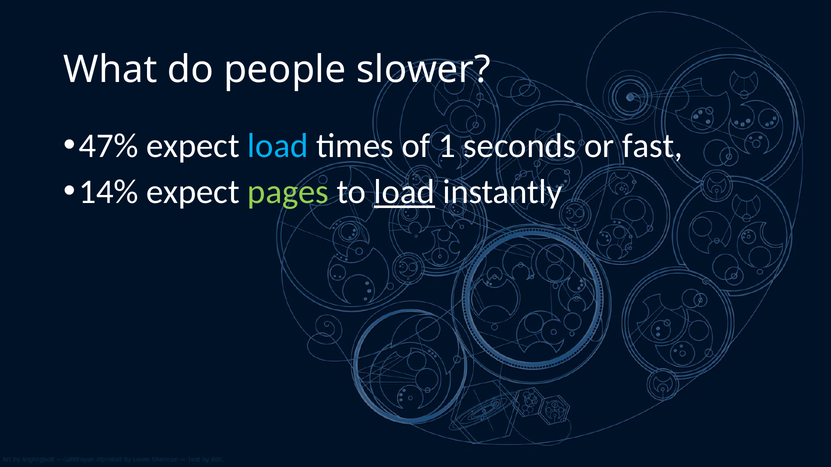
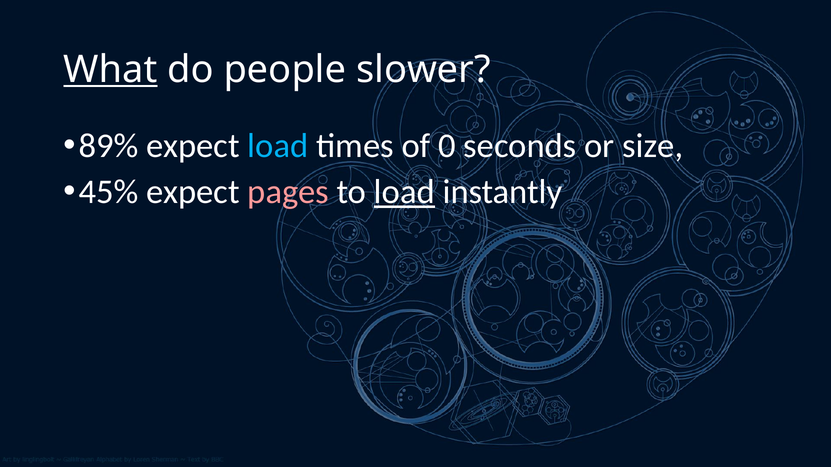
What underline: none -> present (110, 70)
47%: 47% -> 89% (109, 146)
1: 1 -> 0 (447, 146)
fast: fast -> size (653, 146)
14%: 14% -> 45% (109, 192)
pages colour: light green -> pink (288, 192)
